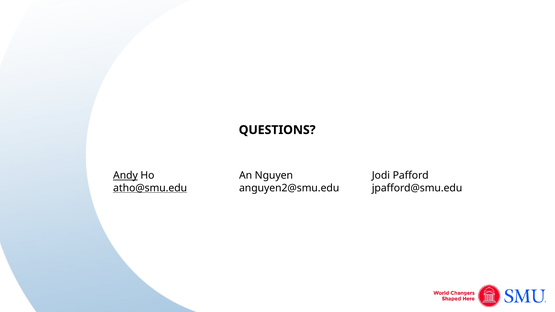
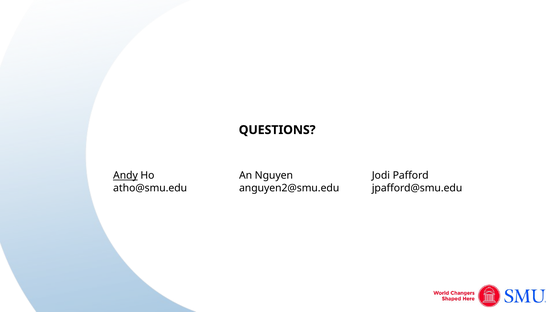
atho@smu.edu underline: present -> none (150, 188)
